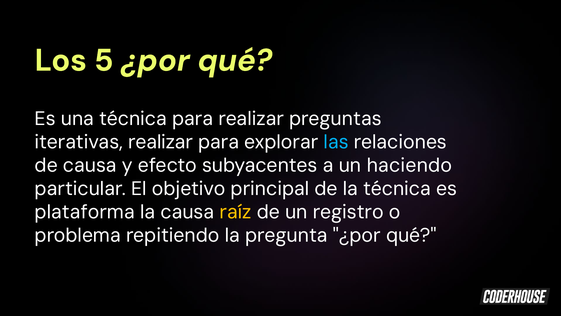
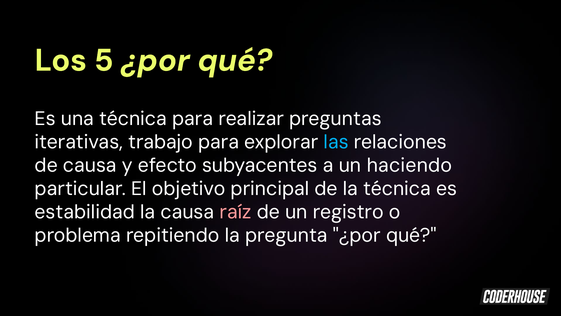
iterativas realizar: realizar -> trabajo (161, 142)
plataforma: plataforma -> estabilidad (85, 212)
raíz colour: yellow -> pink (235, 212)
